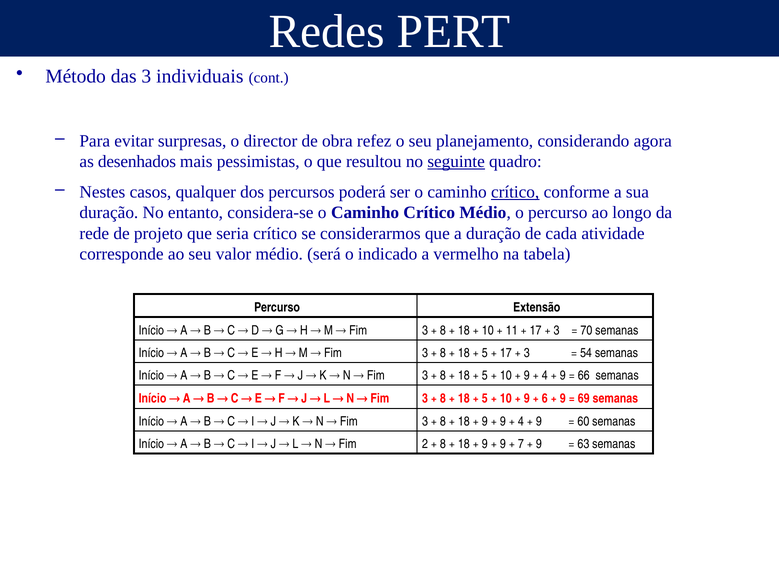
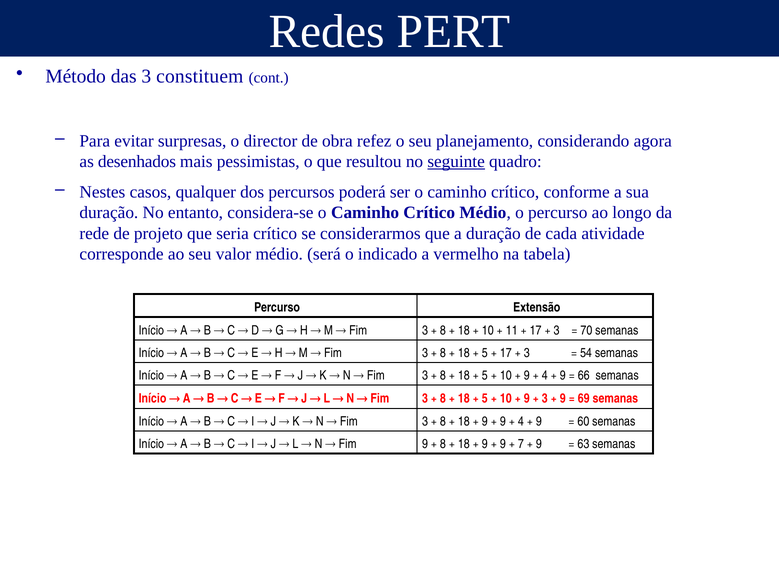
individuais: individuais -> constituem (200, 77)
crítico underline: present -> none (515, 192)
6: 6 -> 3 (545, 399)
Fim 2: 2 -> 9 (425, 444)
